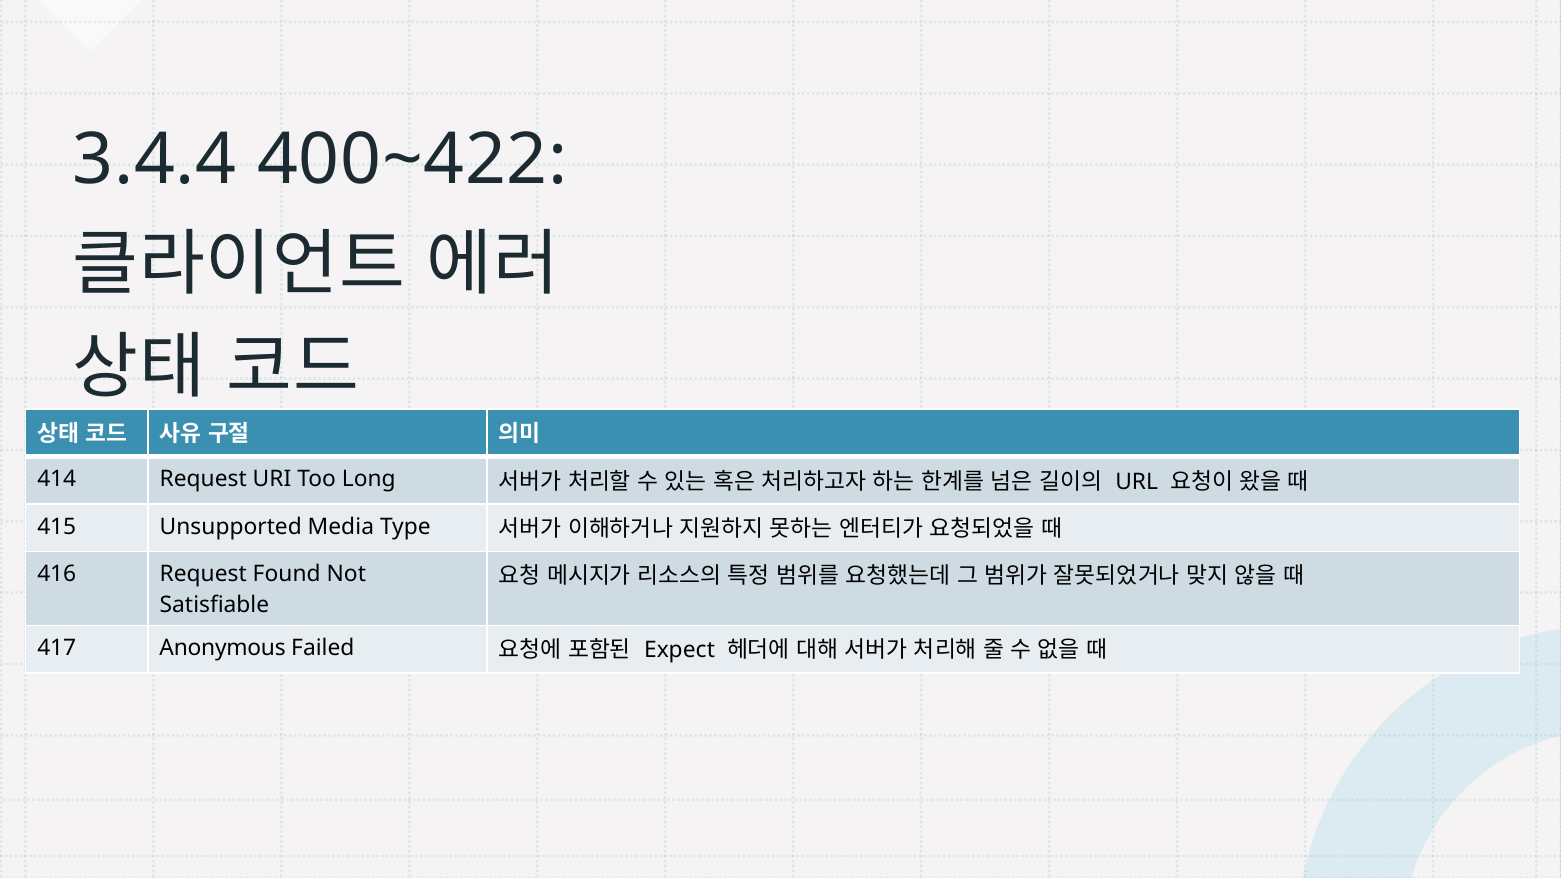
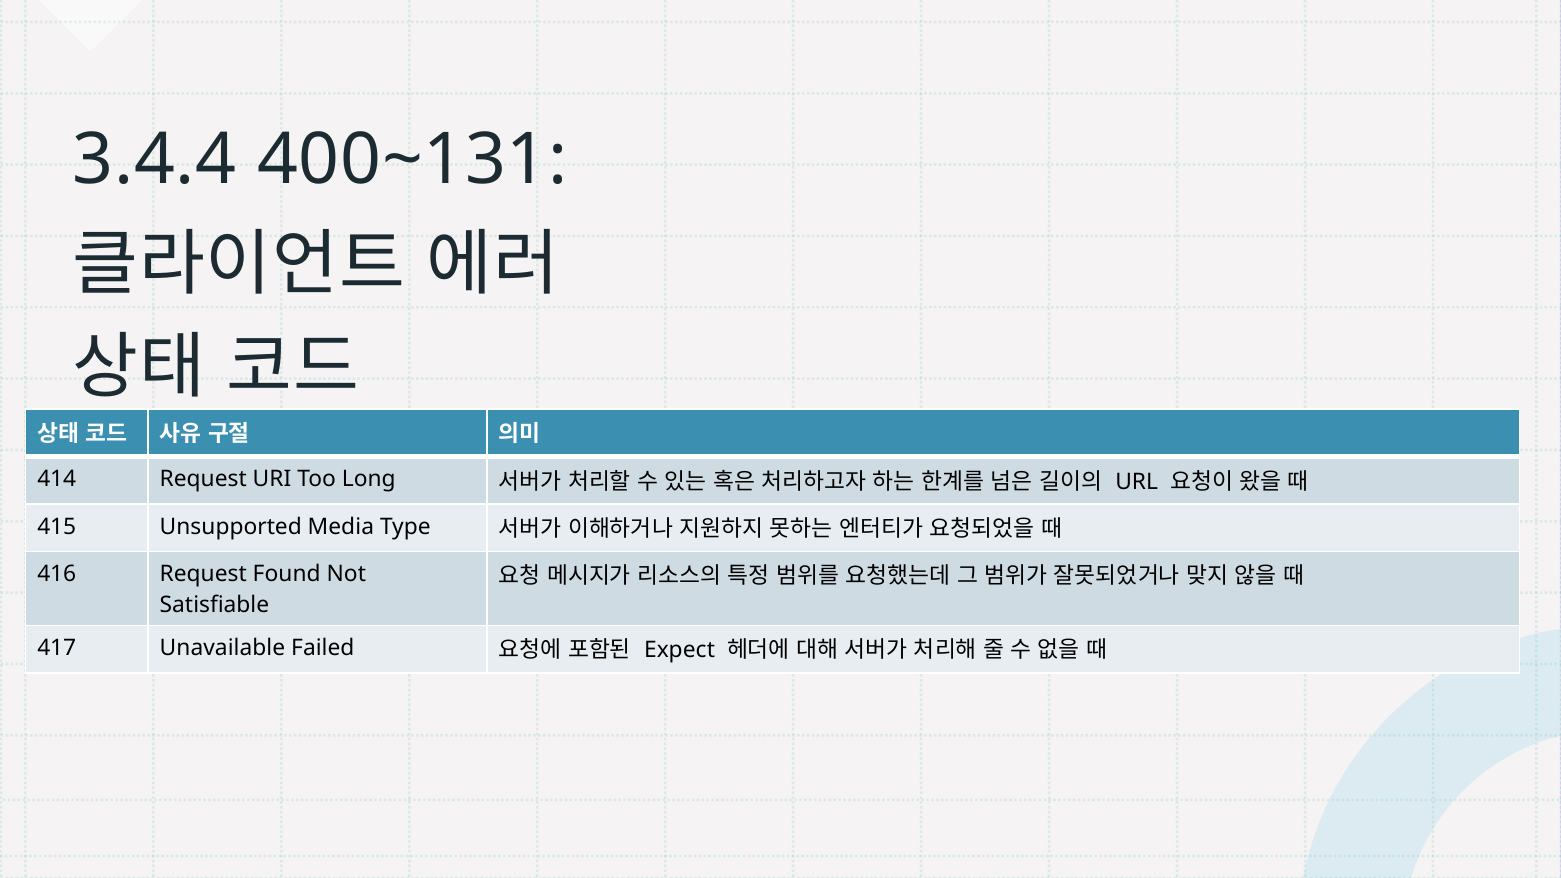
400~422: 400~422 -> 400~131 (412, 160)
Anonymous: Anonymous -> Unavailable (222, 648)
